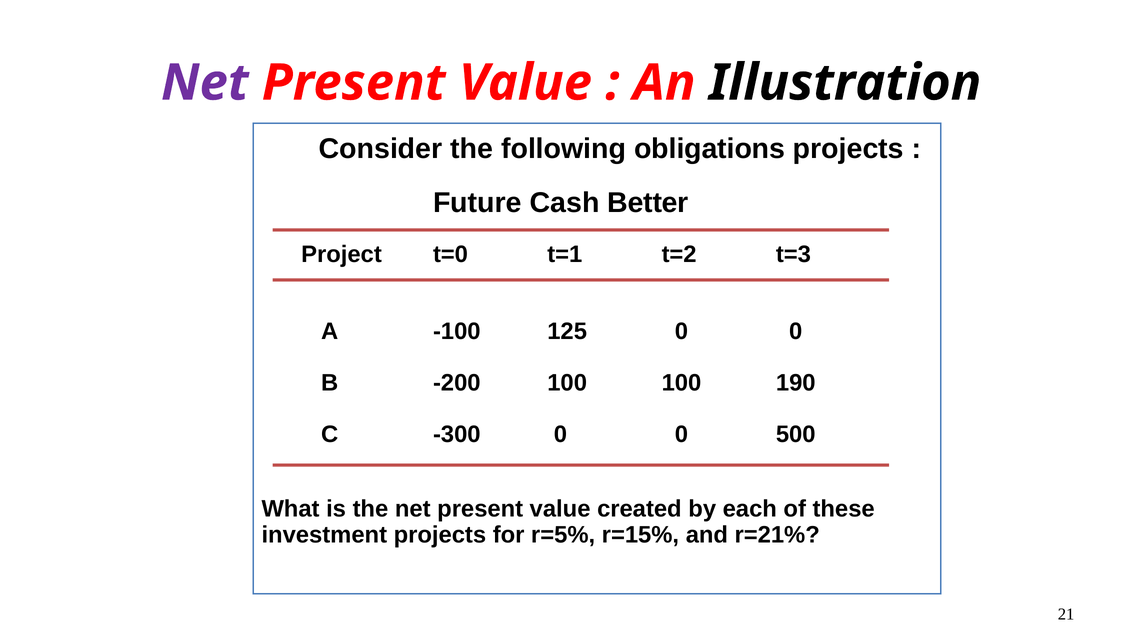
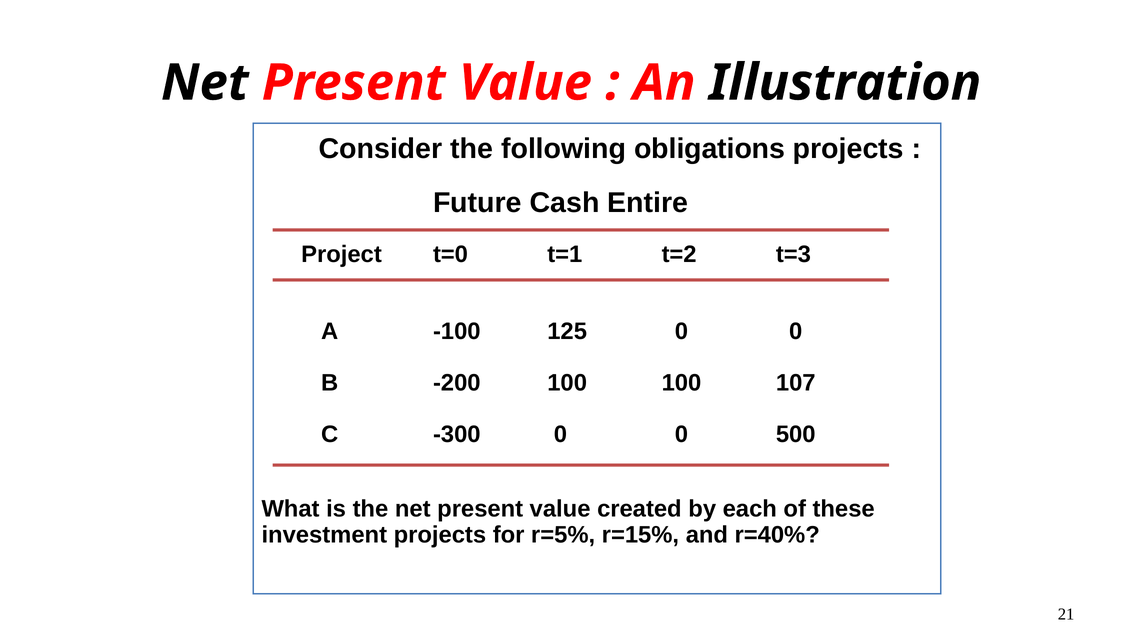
Net colour: purple -> black (205, 83)
Better: Better -> Entire (648, 203)
190: 190 -> 107 (796, 383)
r=21%: r=21% -> r=40% (777, 535)
